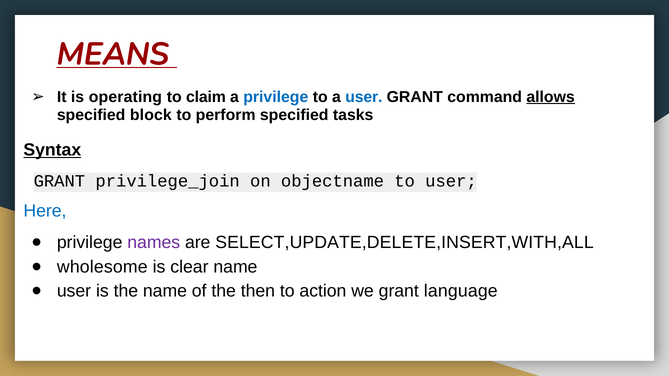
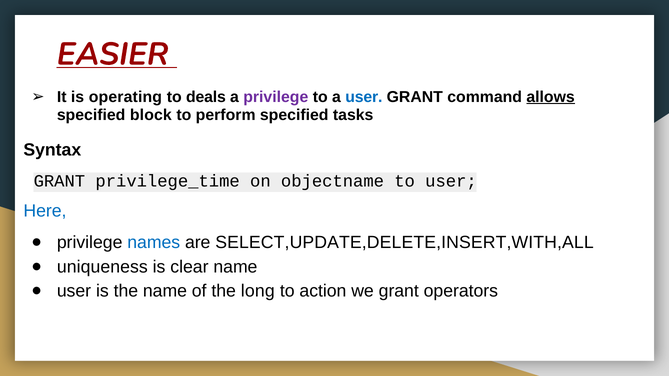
MEANS: MEANS -> EASIER (113, 54)
claim: claim -> deals (206, 97)
privilege colour: blue -> purple (276, 97)
Syntax underline: present -> none (52, 150)
privilege_join: privilege_join -> privilege_time (168, 181)
names colour: purple -> blue (154, 243)
wholesome: wholesome -> uniqueness (102, 267)
then: then -> long (258, 291)
language: language -> operators (461, 291)
